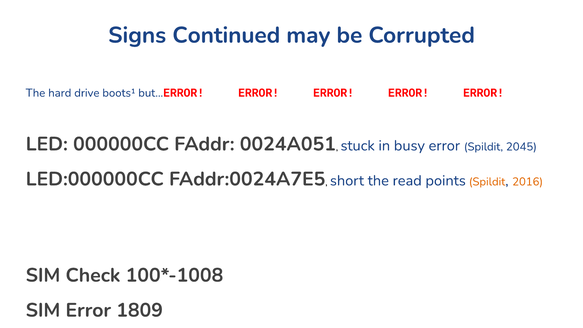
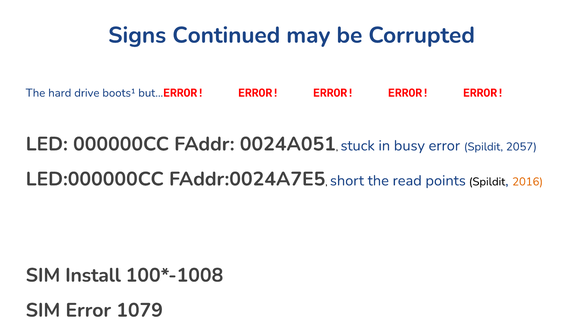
2045: 2045 -> 2057 (521, 147)
Spildit colour: orange -> black (487, 182)
Check: Check -> Install (93, 275)
1809: 1809 -> 1079 (140, 310)
